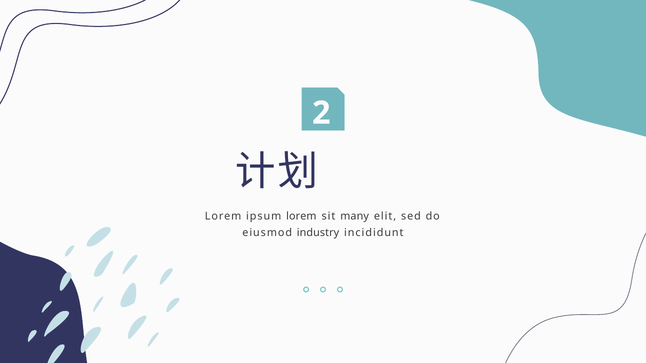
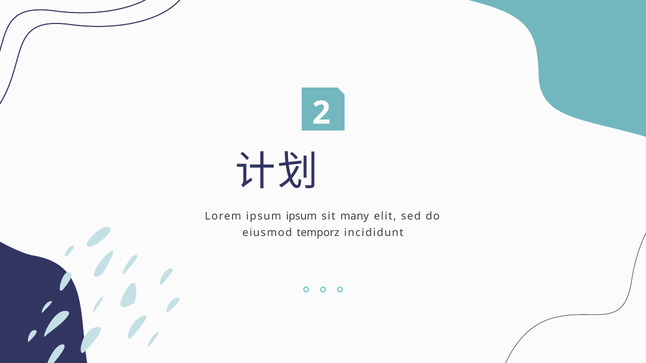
ipsum lorem: lorem -> ipsum (301, 216)
industry: industry -> temporz (318, 233)
